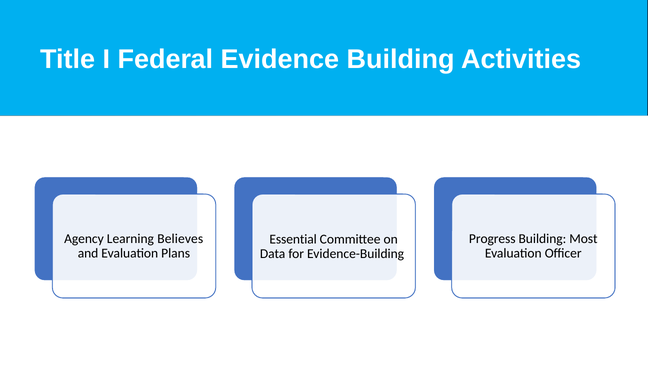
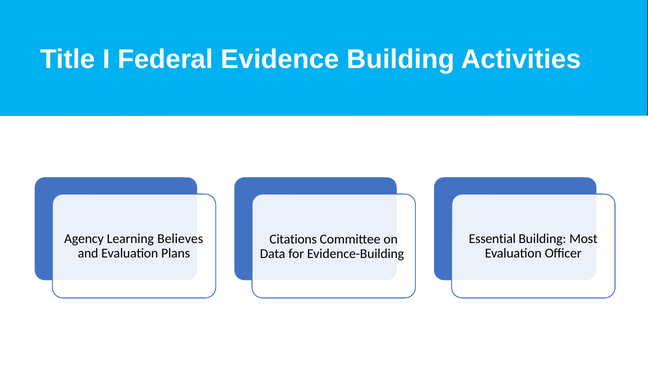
Progress: Progress -> Essential (492, 238)
Essential: Essential -> Citations (293, 239)
